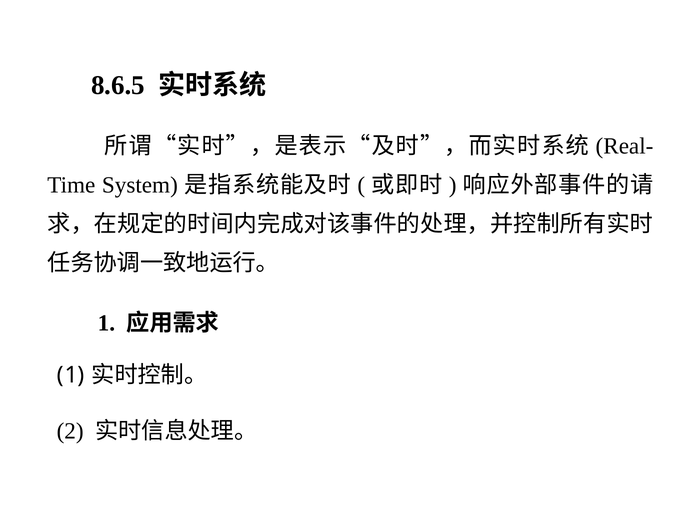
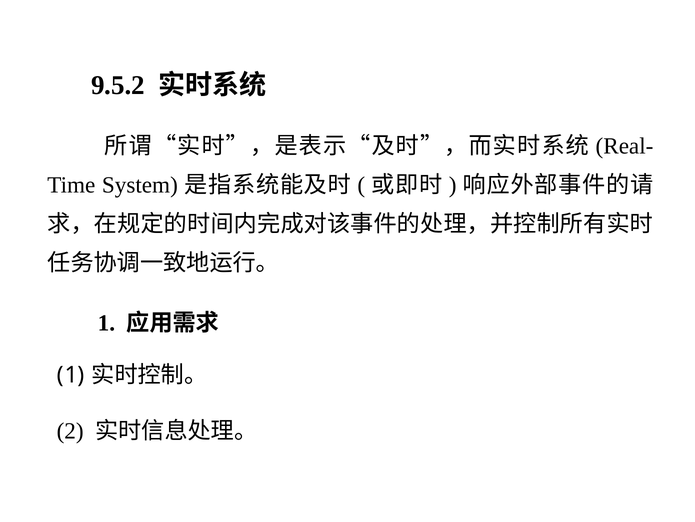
8.6.5: 8.6.5 -> 9.5.2 (118, 85)
